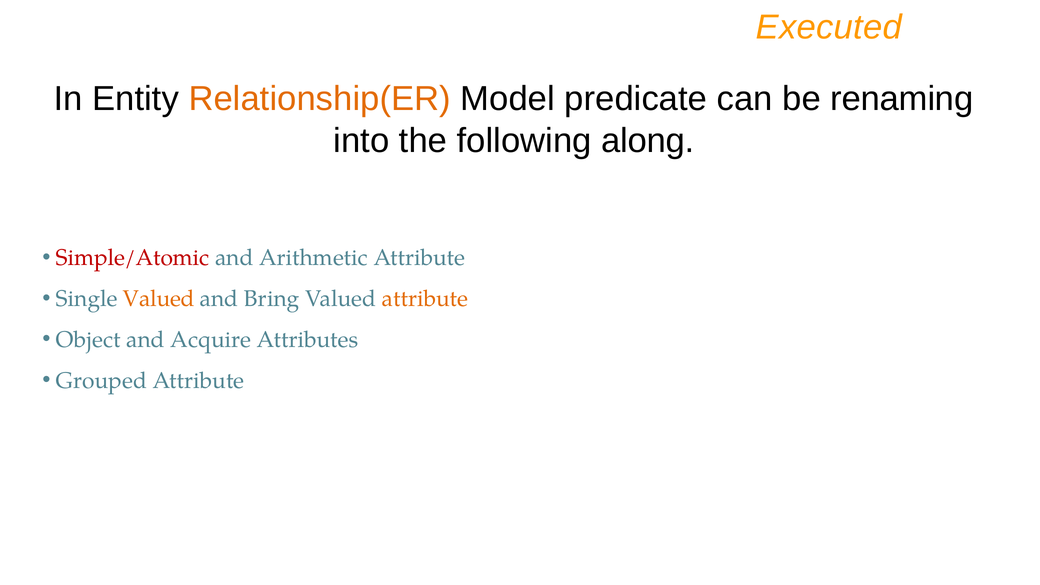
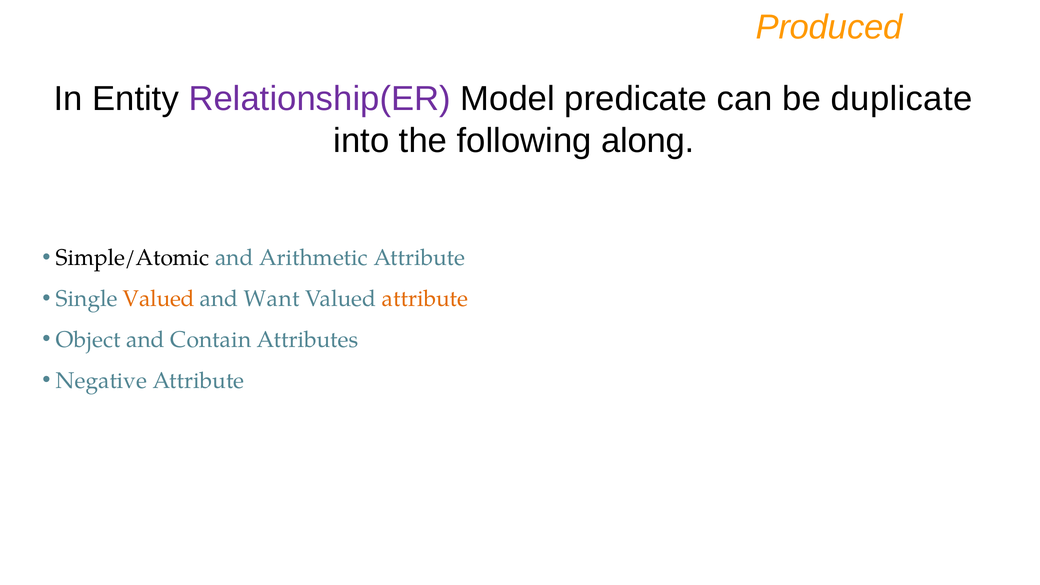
Executed: Executed -> Produced (829, 27)
Relationship(ER colour: orange -> purple (320, 99)
renaming: renaming -> duplicate (902, 99)
Simple/Atomic colour: red -> black (133, 258)
Bring: Bring -> Want (272, 299)
Acquire: Acquire -> Contain (211, 340)
Grouped: Grouped -> Negative (101, 381)
